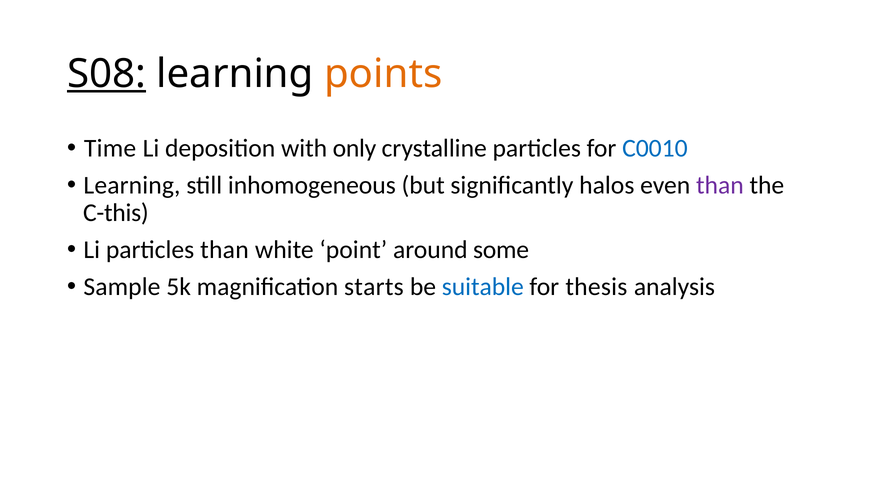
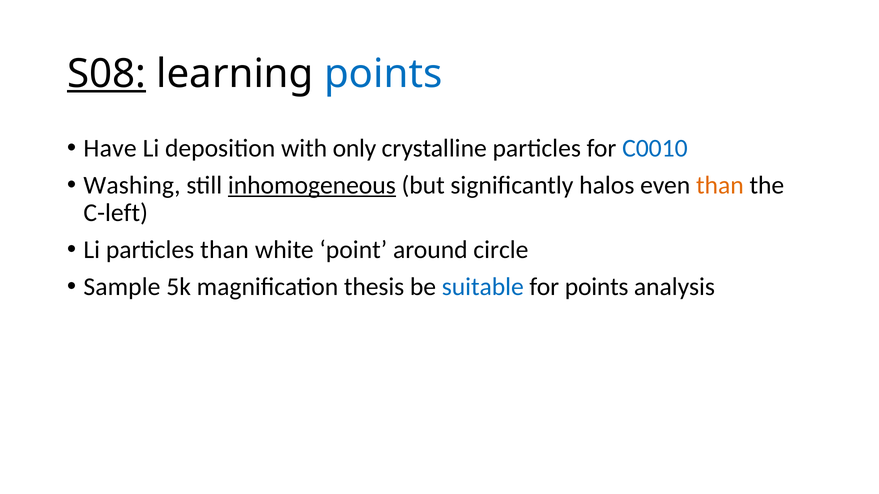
points colour: orange -> blue (383, 74)
Time: Time -> Have (110, 149)
Learning: Learning -> Washing (132, 185)
inhomogeneous underline: none -> present (312, 185)
than colour: purple -> orange (720, 185)
C-this: C-this -> C-left (116, 213)
some: some -> circle (501, 250)
starts: starts -> thesis (374, 287)
for thesis: thesis -> points (597, 287)
